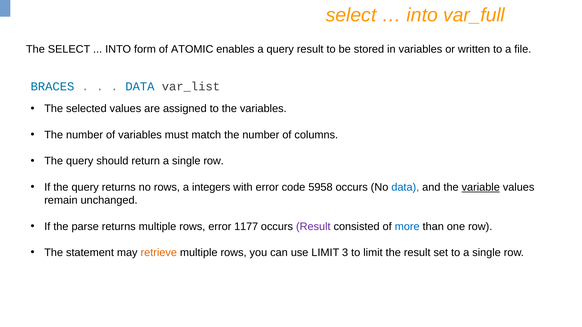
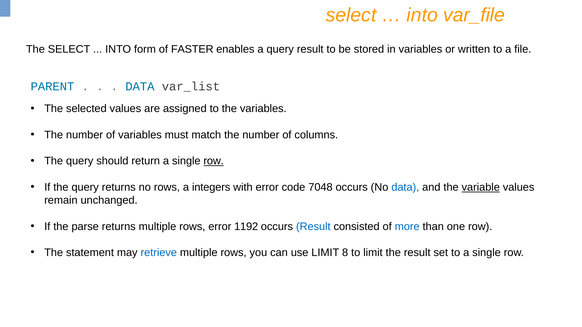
var_full: var_full -> var_file (474, 15)
ATOMIC: ATOMIC -> FASTER (192, 49)
BRACES: BRACES -> PARENT (52, 87)
row underline: none -> present (214, 161)
5958: 5958 -> 7048 (320, 187)
1177: 1177 -> 1192 (246, 227)
Result colour: purple -> blue (313, 227)
retrieve colour: orange -> blue (159, 253)
3: 3 -> 8 (345, 253)
